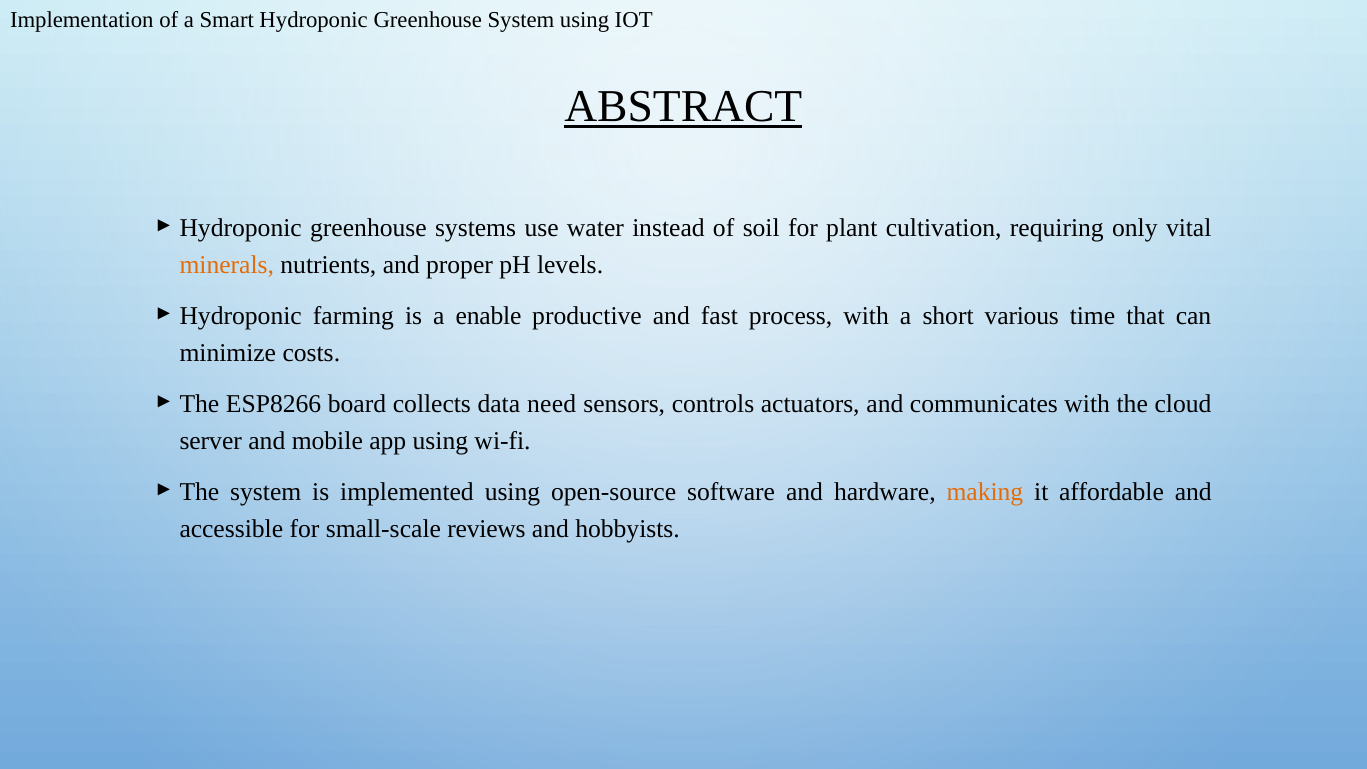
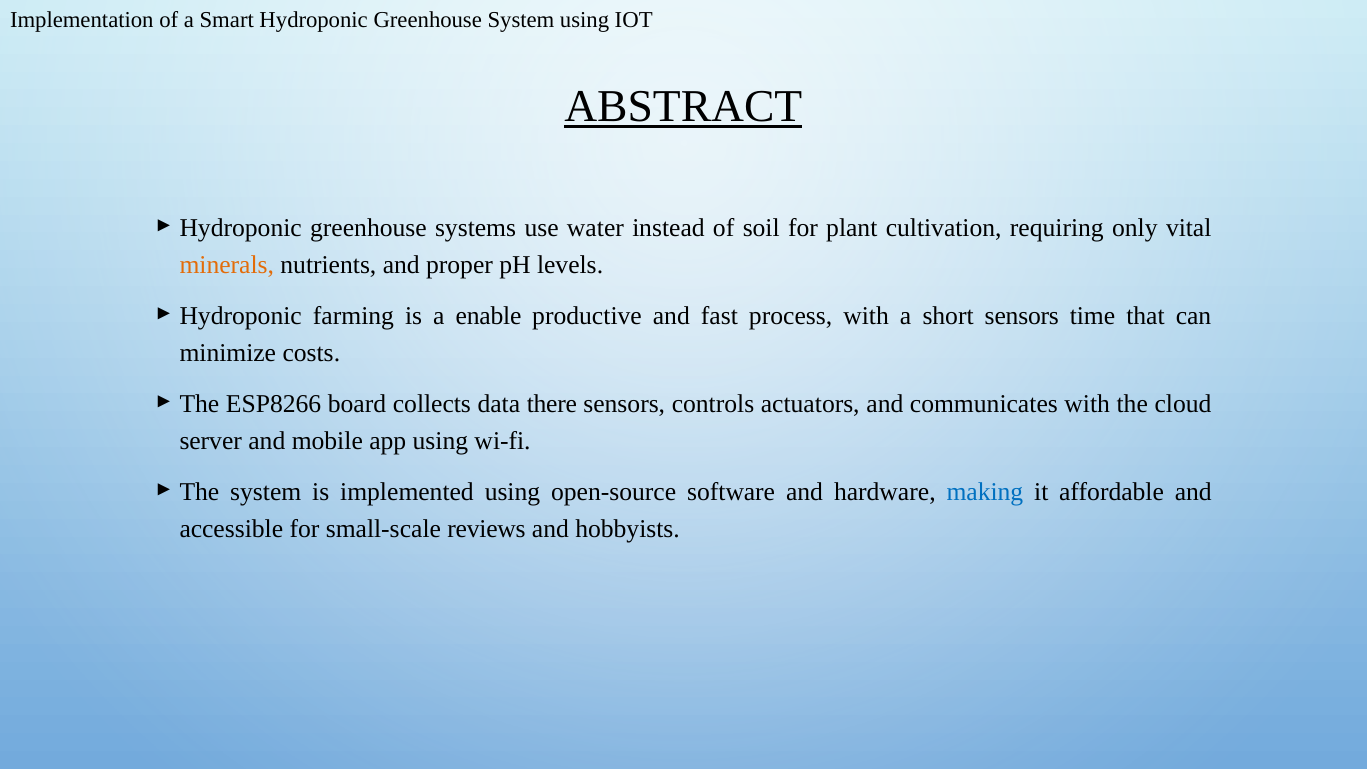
short various: various -> sensors (1022, 316)
need: need -> there (552, 404)
making colour: orange -> blue (985, 492)
